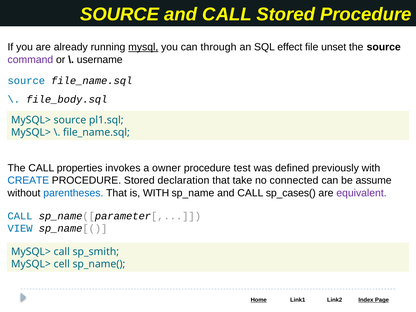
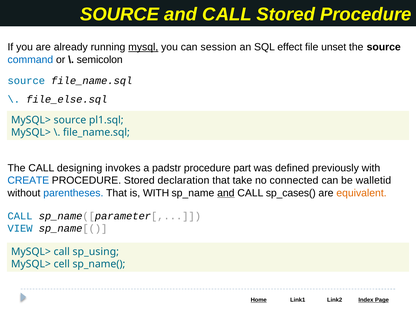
through: through -> session (219, 47)
command colour: purple -> blue (30, 60)
username: username -> semicolon (100, 60)
file_body.sql: file_body.sql -> file_else.sql (67, 99)
properties: properties -> designing (80, 168)
owner: owner -> padstr (167, 168)
test: test -> part (242, 168)
assume: assume -> walletid (373, 181)
and underline: none -> present (226, 193)
equivalent colour: purple -> orange (361, 193)
sp_smith: sp_smith -> sp_using (96, 252)
